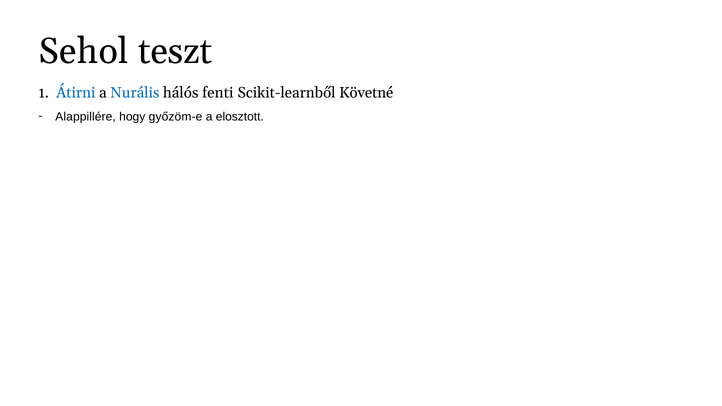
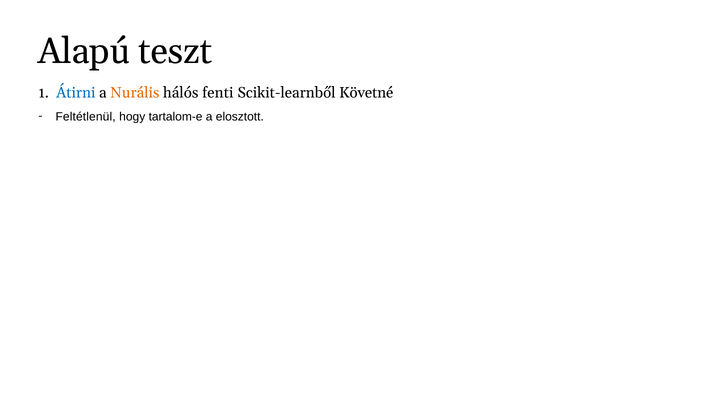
Sehol: Sehol -> Alapú (84, 51)
Nurális colour: blue -> orange (135, 93)
Alappillére: Alappillére -> Feltétlenül (86, 117)
győzöm-e: győzöm-e -> tartalom-e (176, 117)
